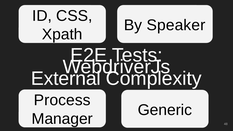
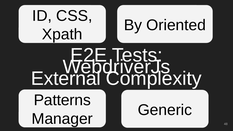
Speaker: Speaker -> Oriented (176, 25)
Process: Process -> Patterns (62, 100)
